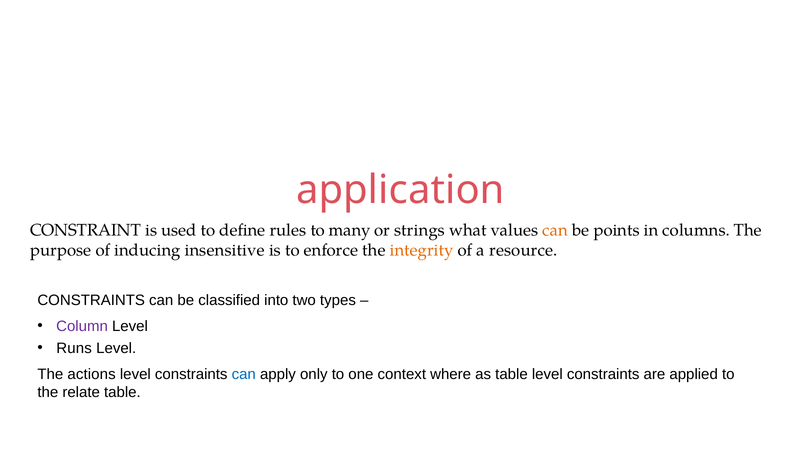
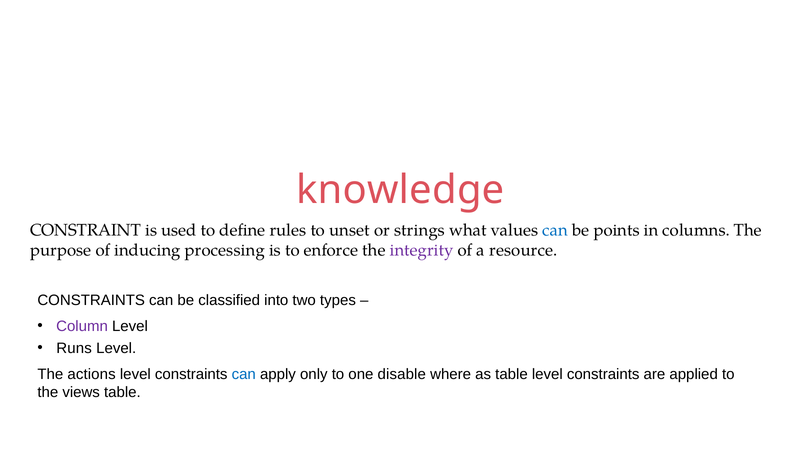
application: application -> knowledge (400, 190)
many: many -> unset (350, 230)
can colour: orange -> blue (555, 230)
insensitive: insensitive -> processing (225, 250)
integrity colour: orange -> purple (422, 250)
context: context -> disable (402, 374)
relate: relate -> views (81, 392)
